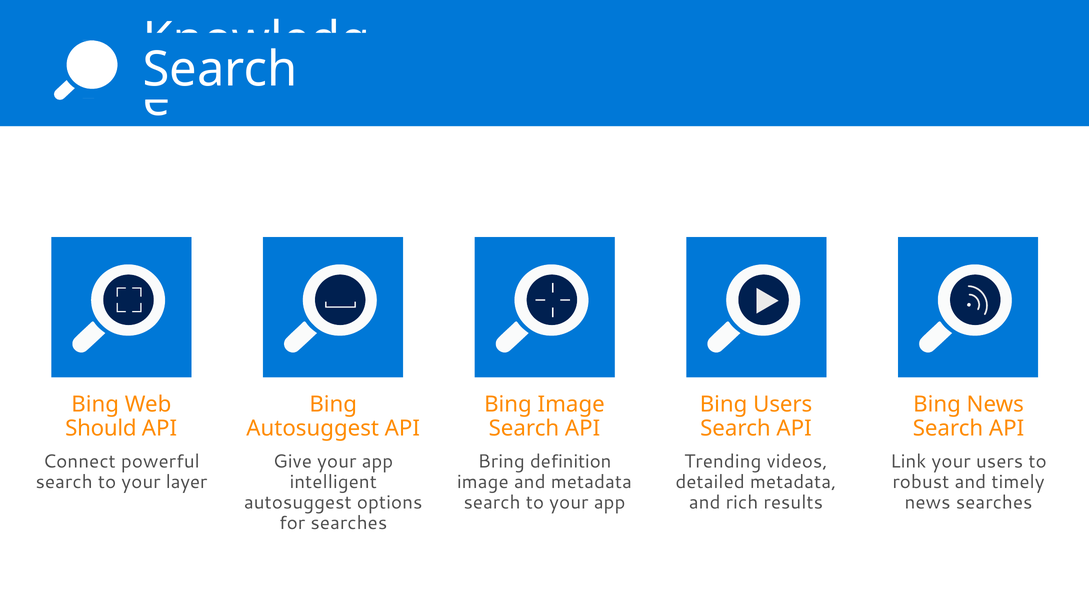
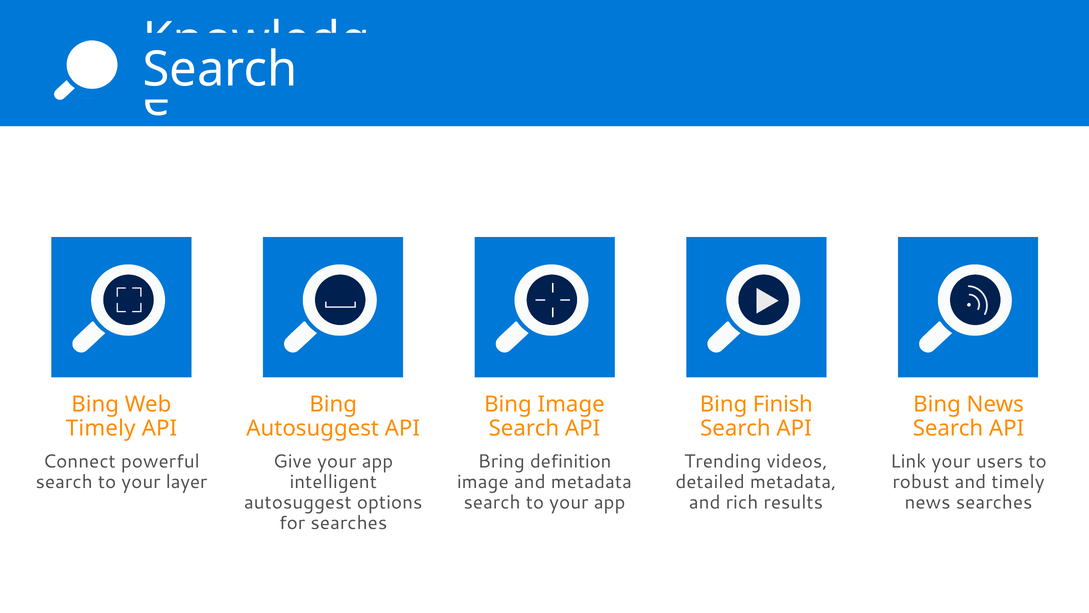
Bing Users: Users -> Finish (783, 404)
Should: Should -> Timely (101, 428)
